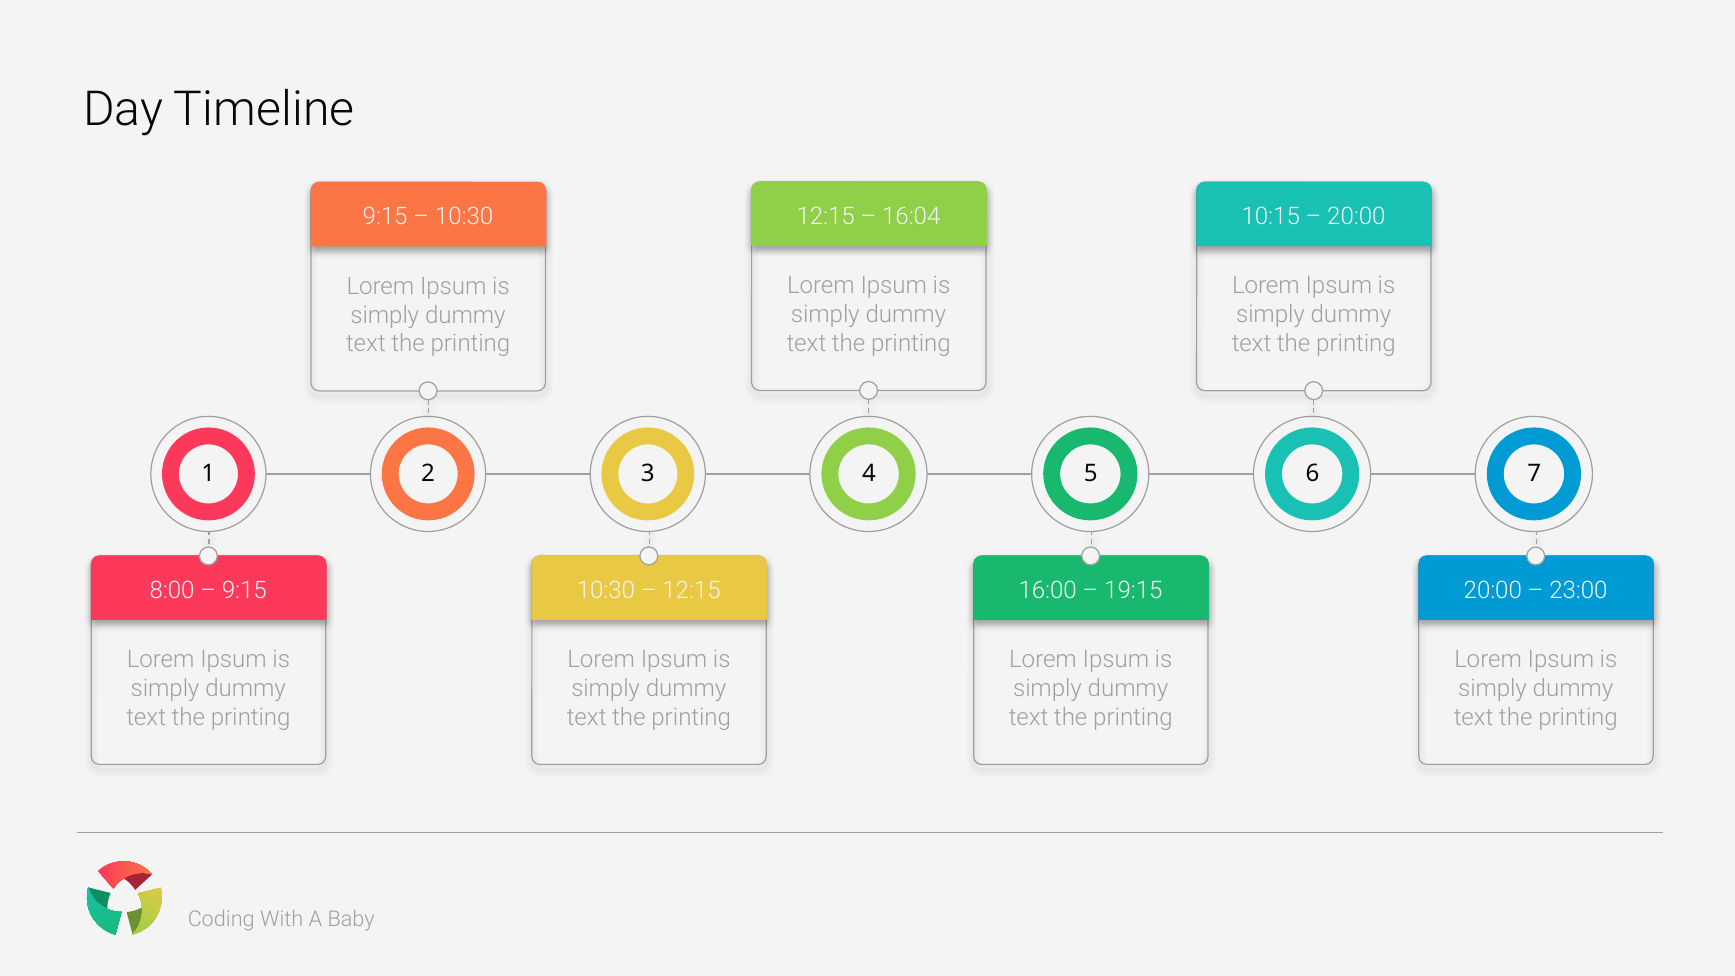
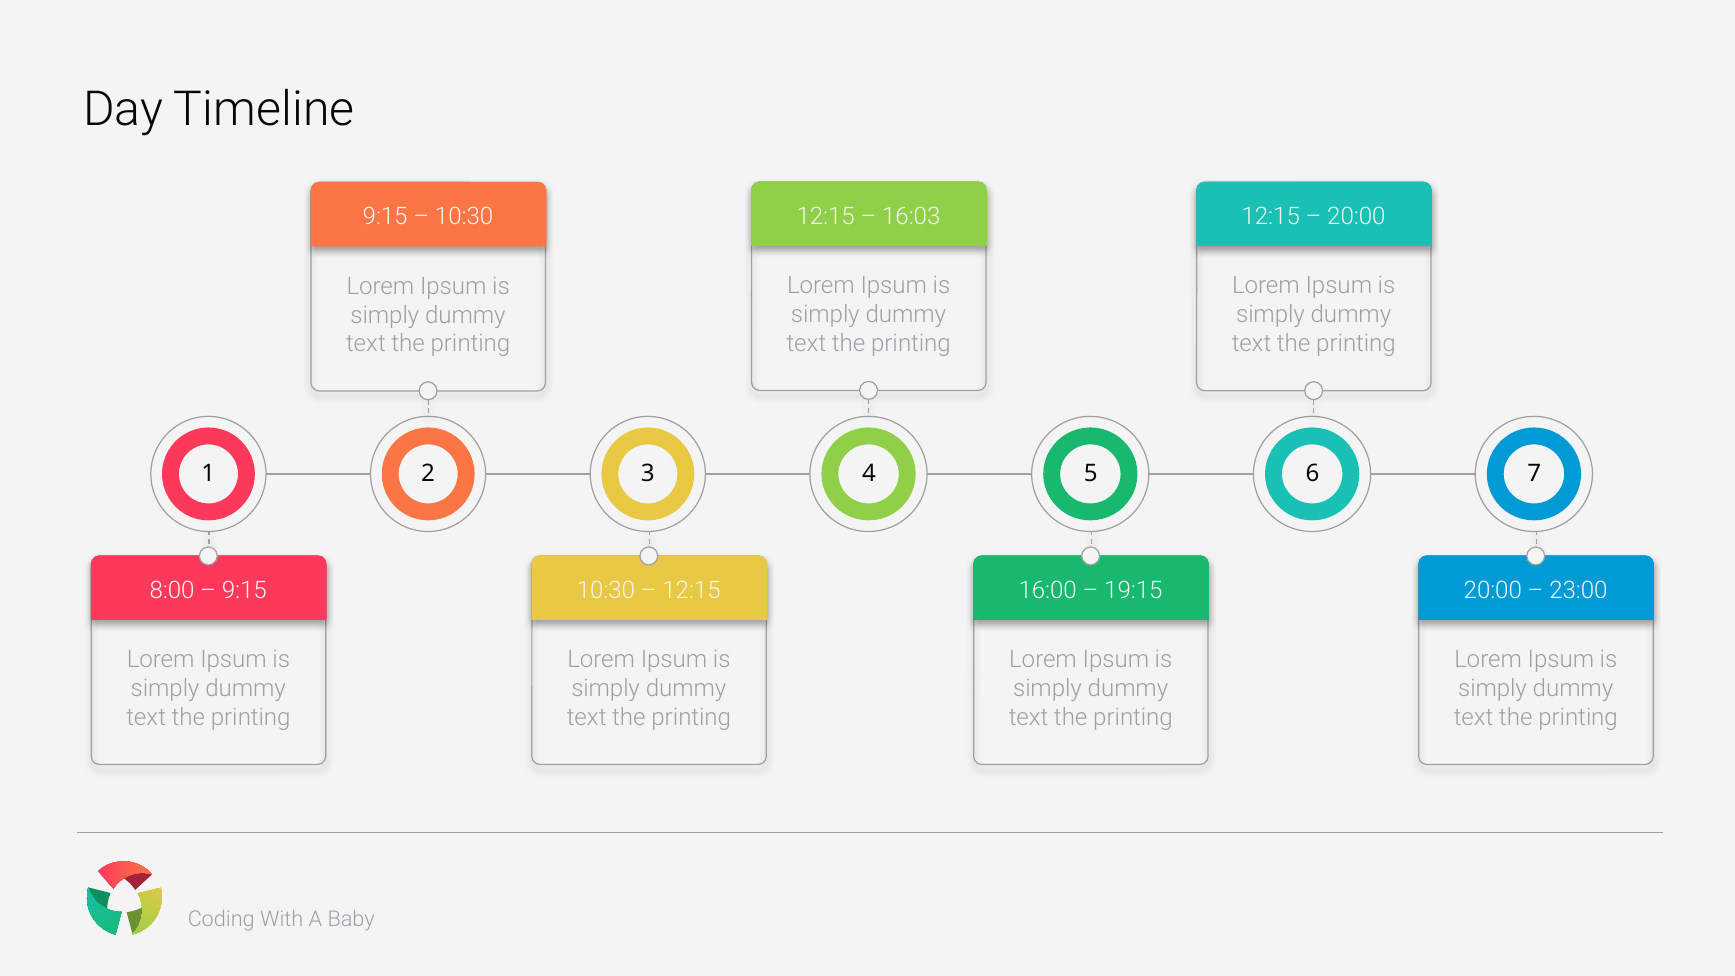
16:04: 16:04 -> 16:03 (911, 216)
10:15: 10:15 -> 12:15 (1271, 217)
